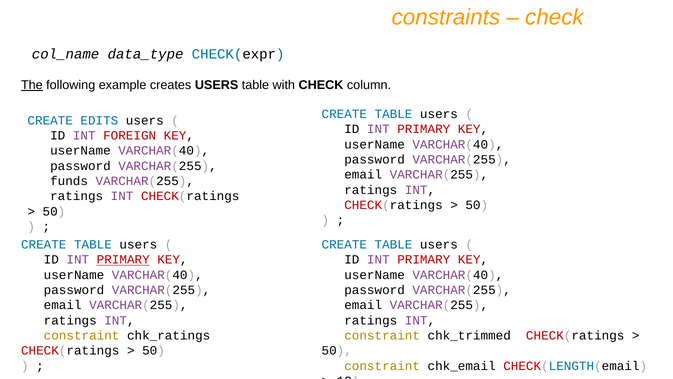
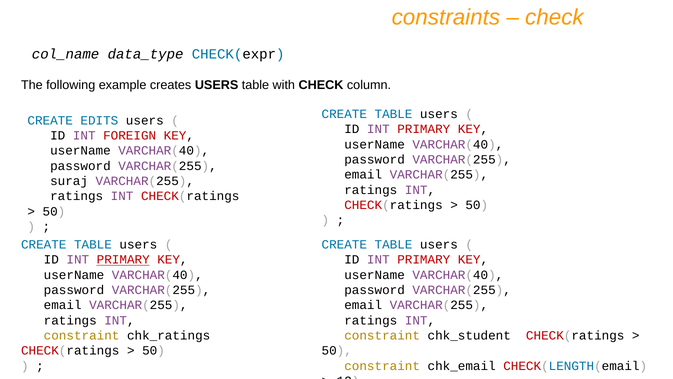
The underline: present -> none (32, 85)
funds: funds -> suraj (69, 181)
chk_trimmed: chk_trimmed -> chk_student (469, 335)
